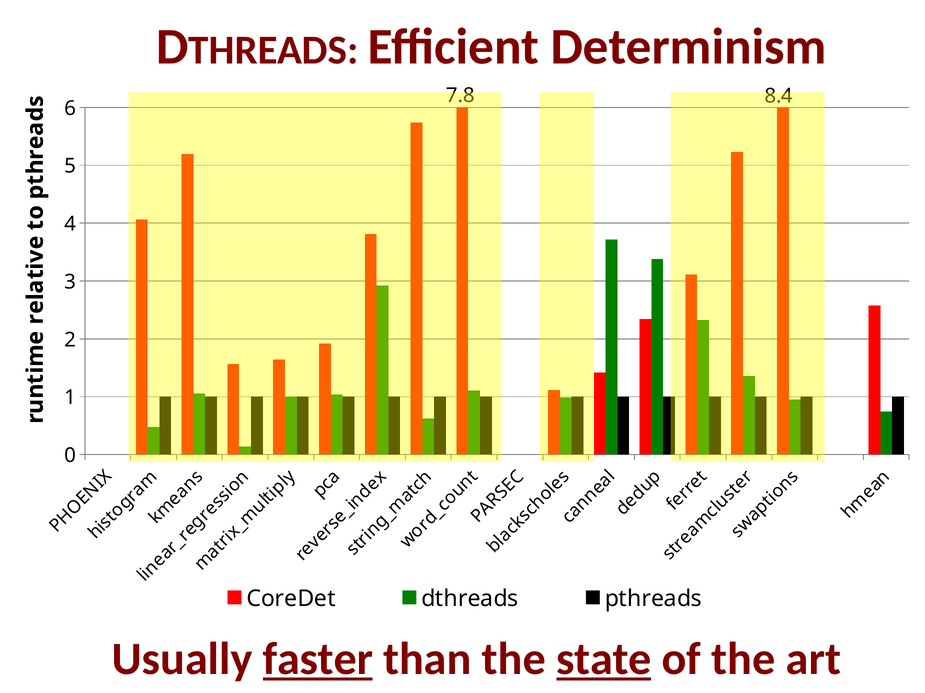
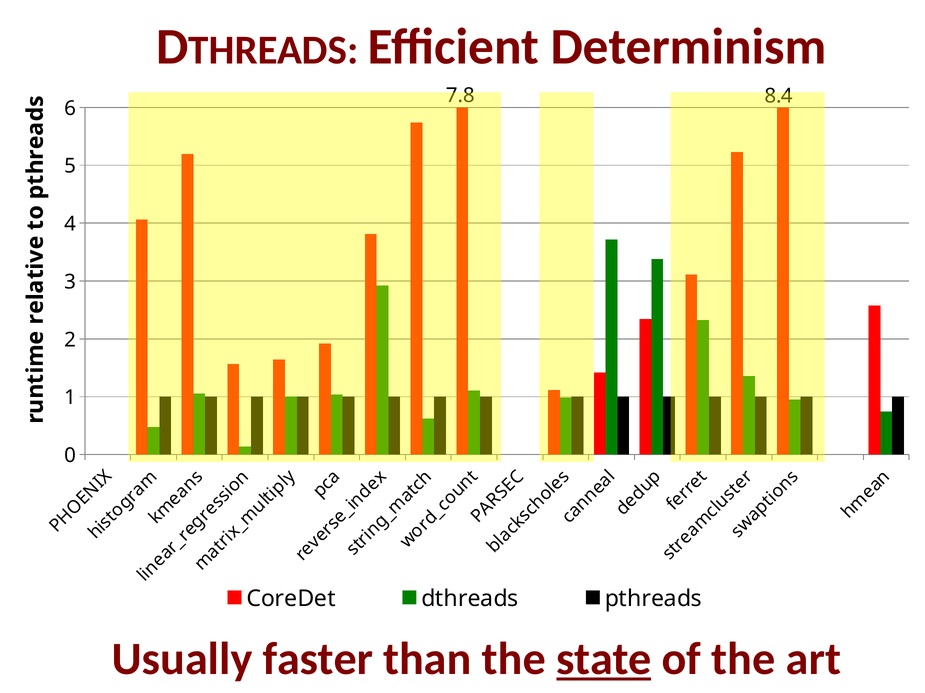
faster underline: present -> none (318, 660)
